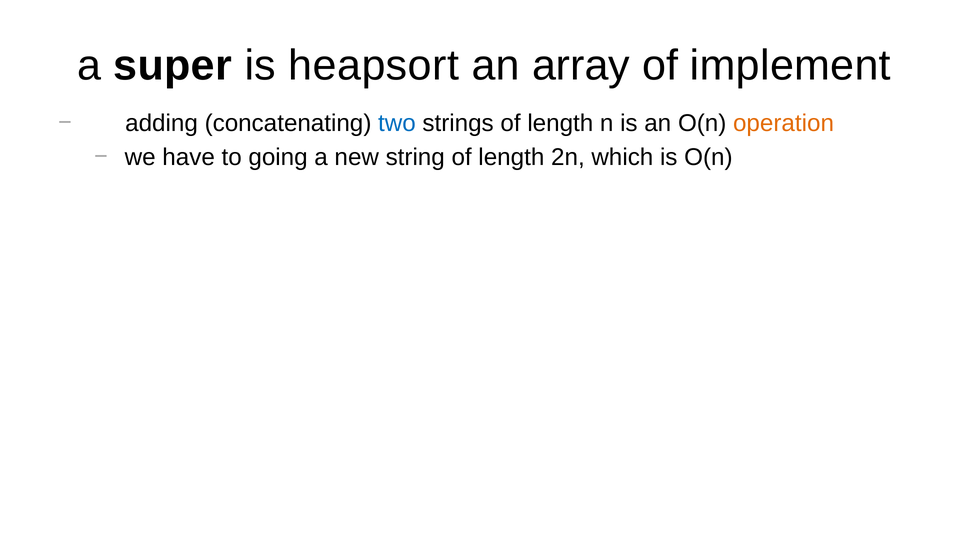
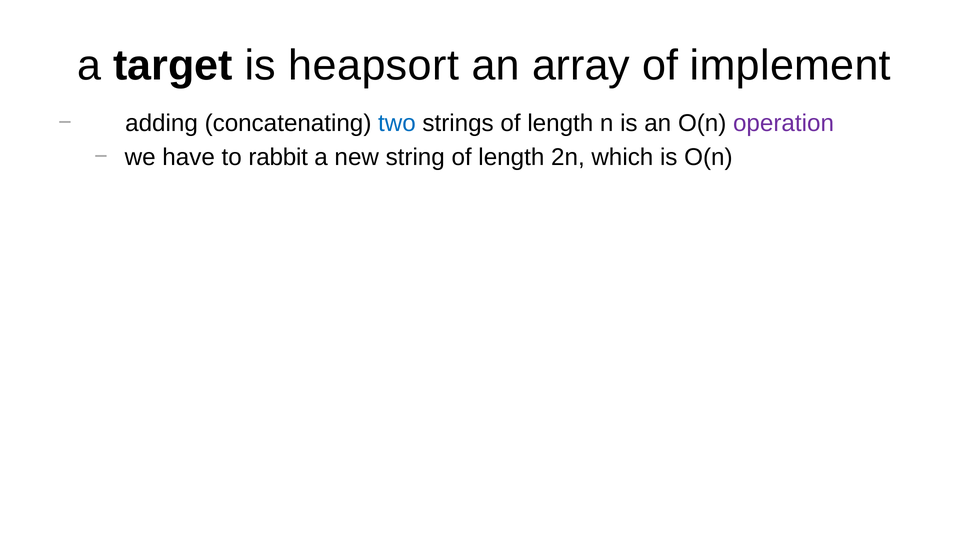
super: super -> target (173, 65)
operation colour: orange -> purple (783, 123)
going: going -> rabbit (278, 157)
